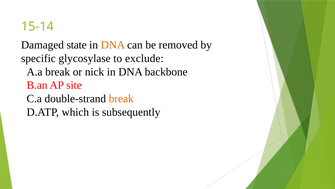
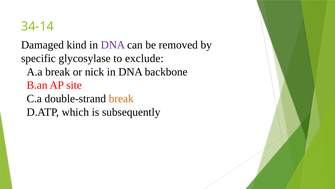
15-14: 15-14 -> 34-14 (37, 26)
state: state -> kind (77, 45)
DNA colour: orange -> purple (113, 45)
